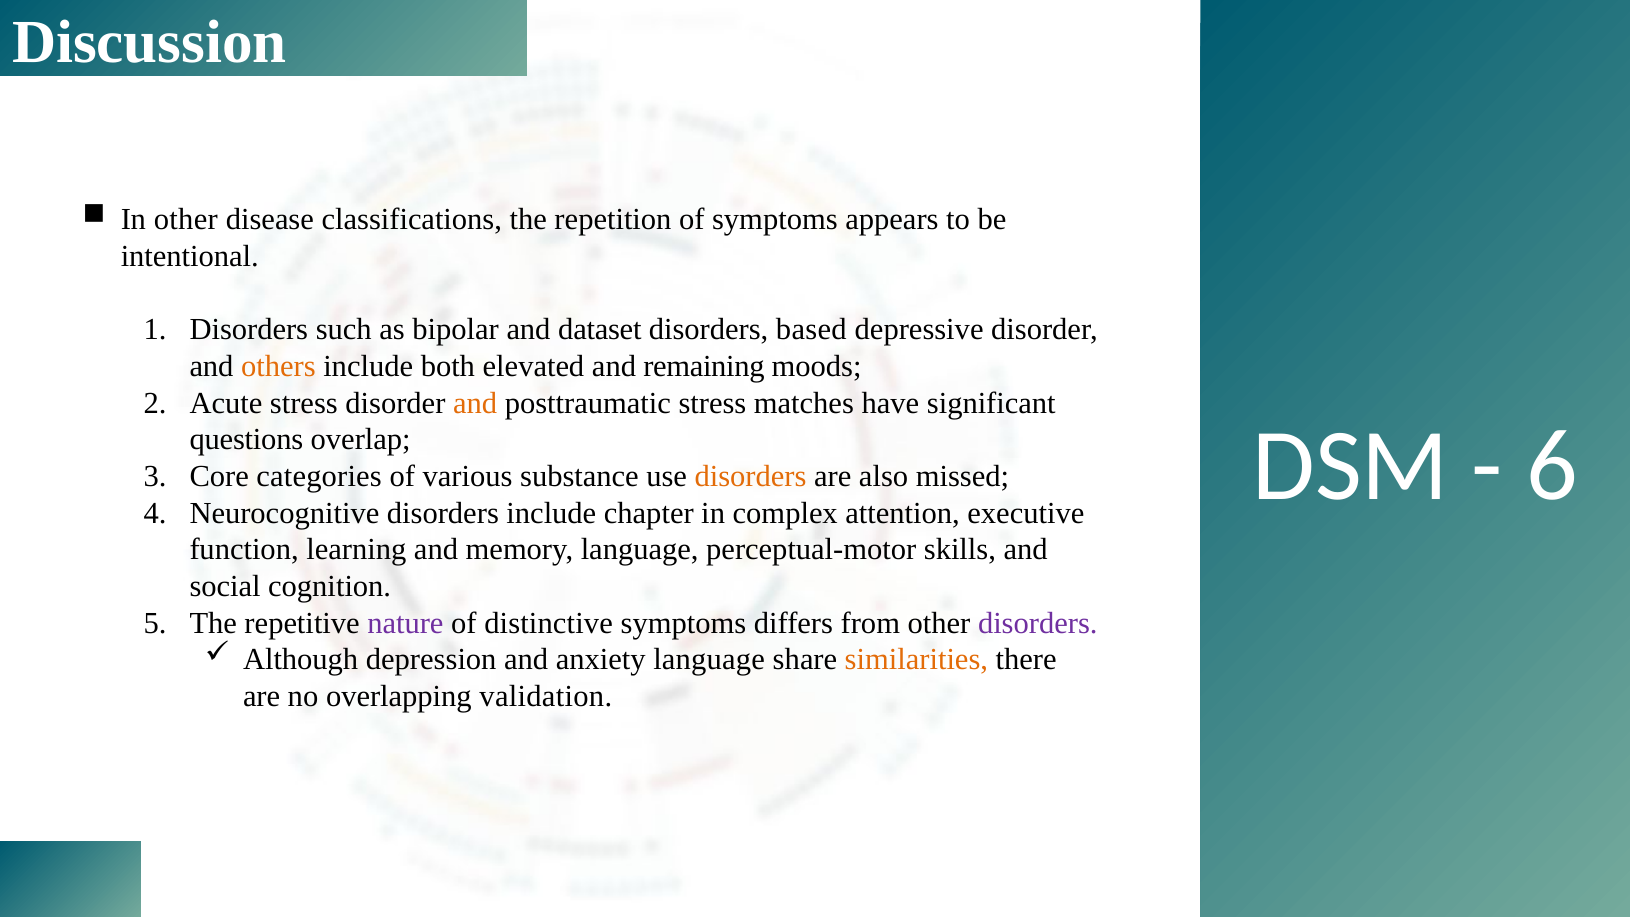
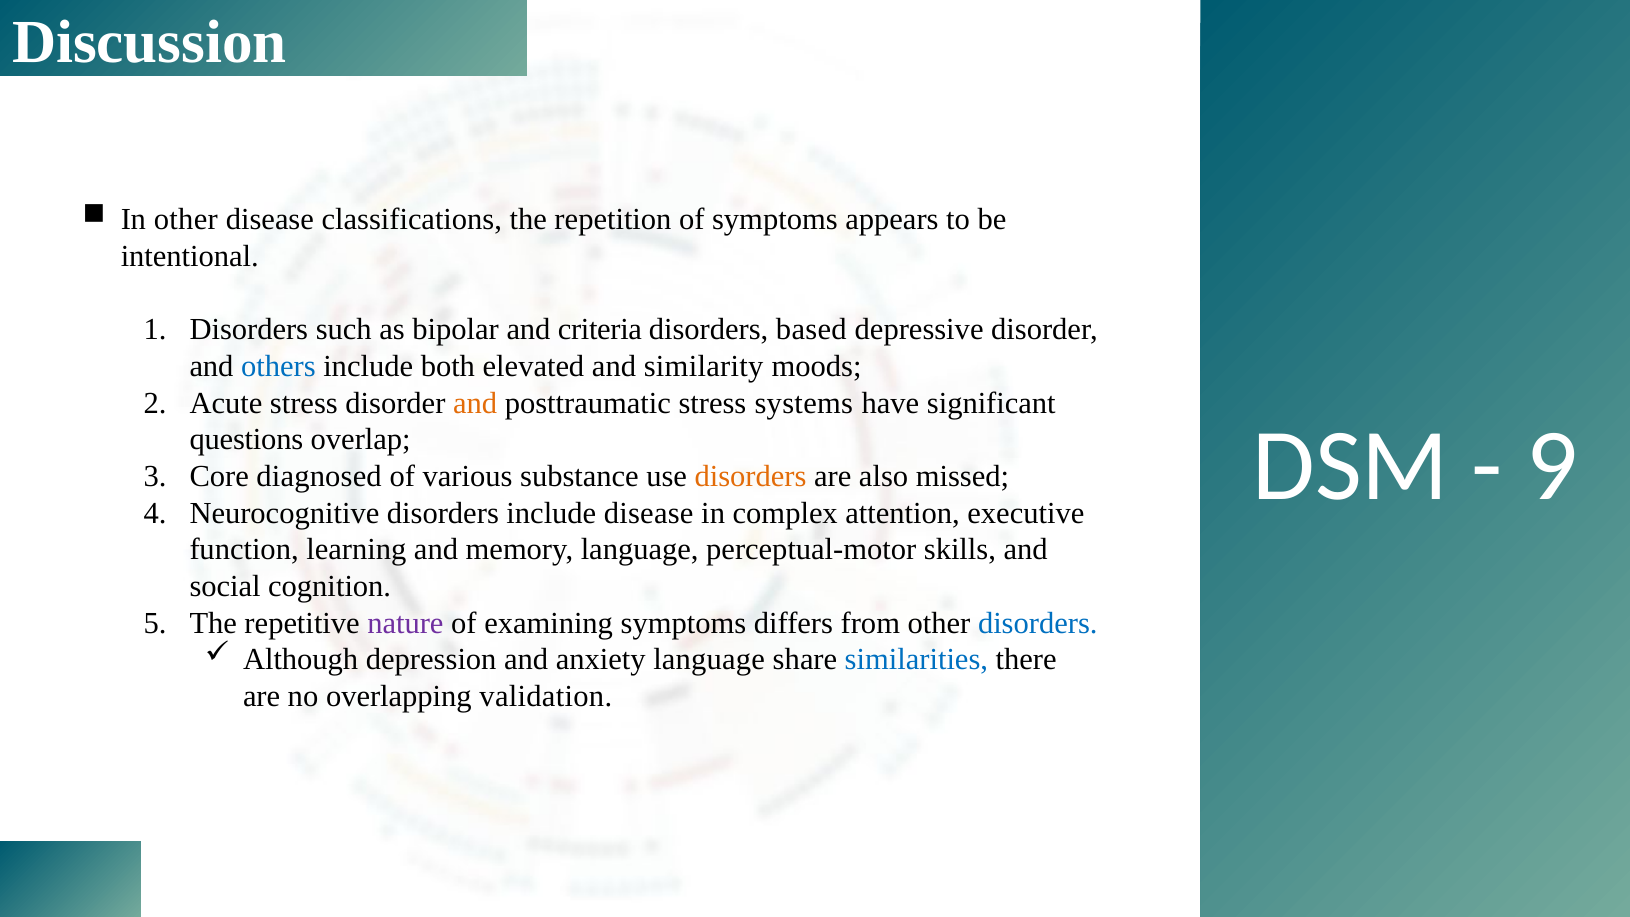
dataset: dataset -> criteria (600, 330)
others colour: orange -> blue (278, 366)
remaining: remaining -> similarity (704, 366)
matches: matches -> systems (804, 403)
6: 6 -> 9 (1552, 466)
categories: categories -> diagnosed (319, 476)
include chapter: chapter -> disease (649, 513)
distinctive: distinctive -> examining (549, 623)
disorders colour: purple -> blue (1038, 623)
similarities colour: orange -> blue (916, 660)
